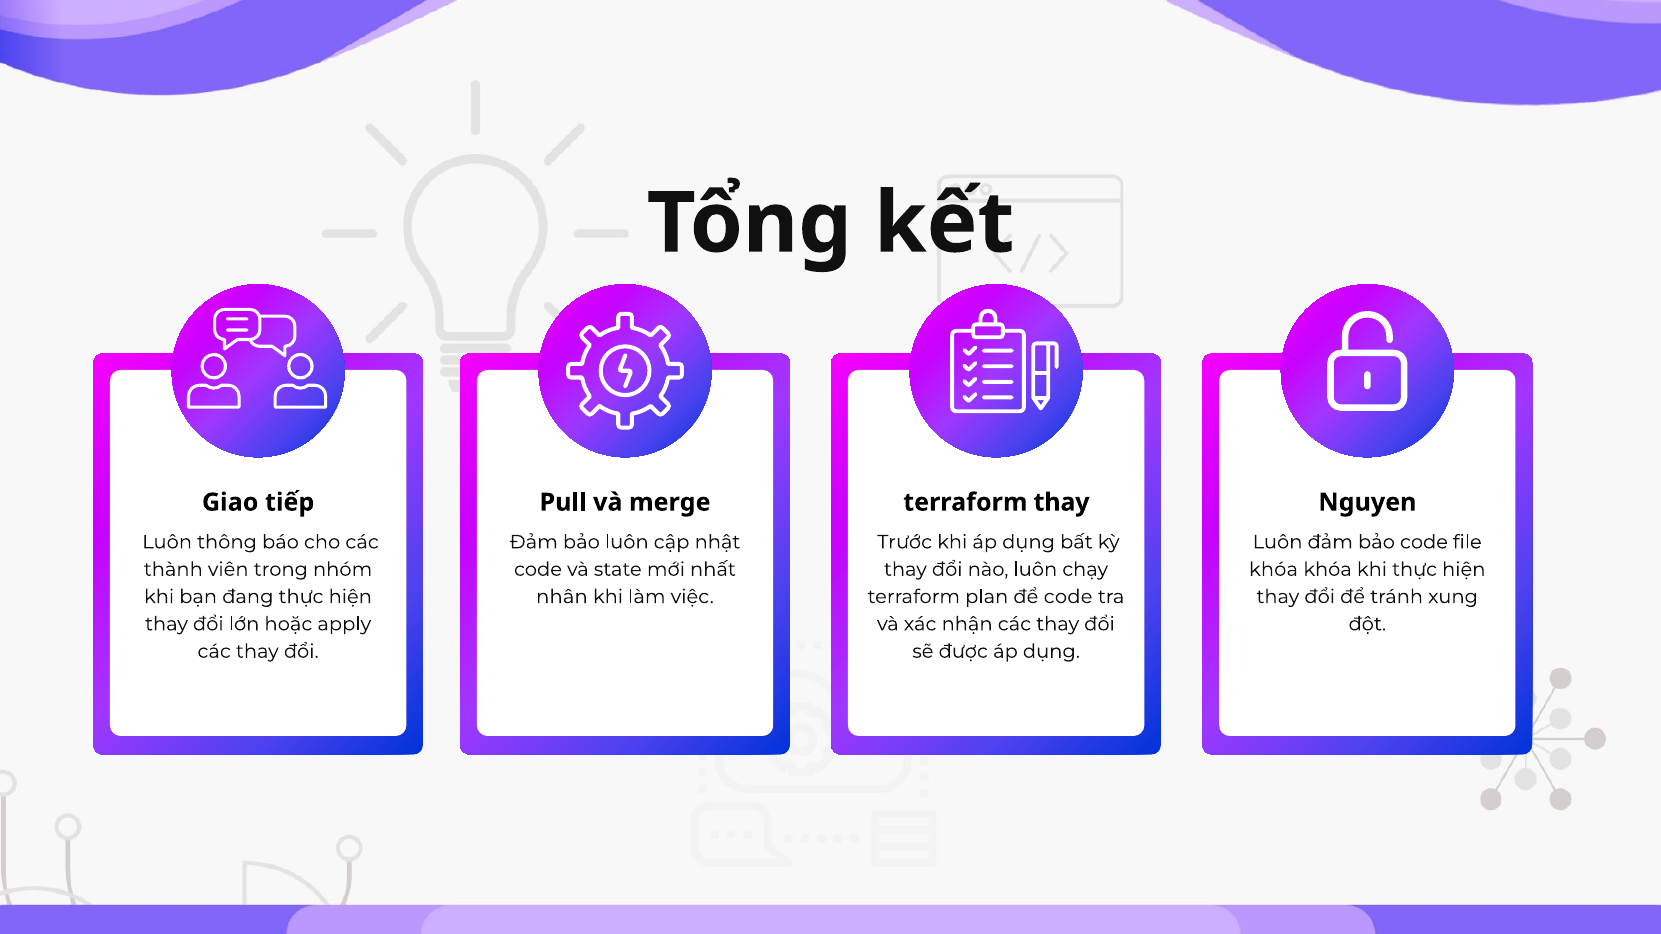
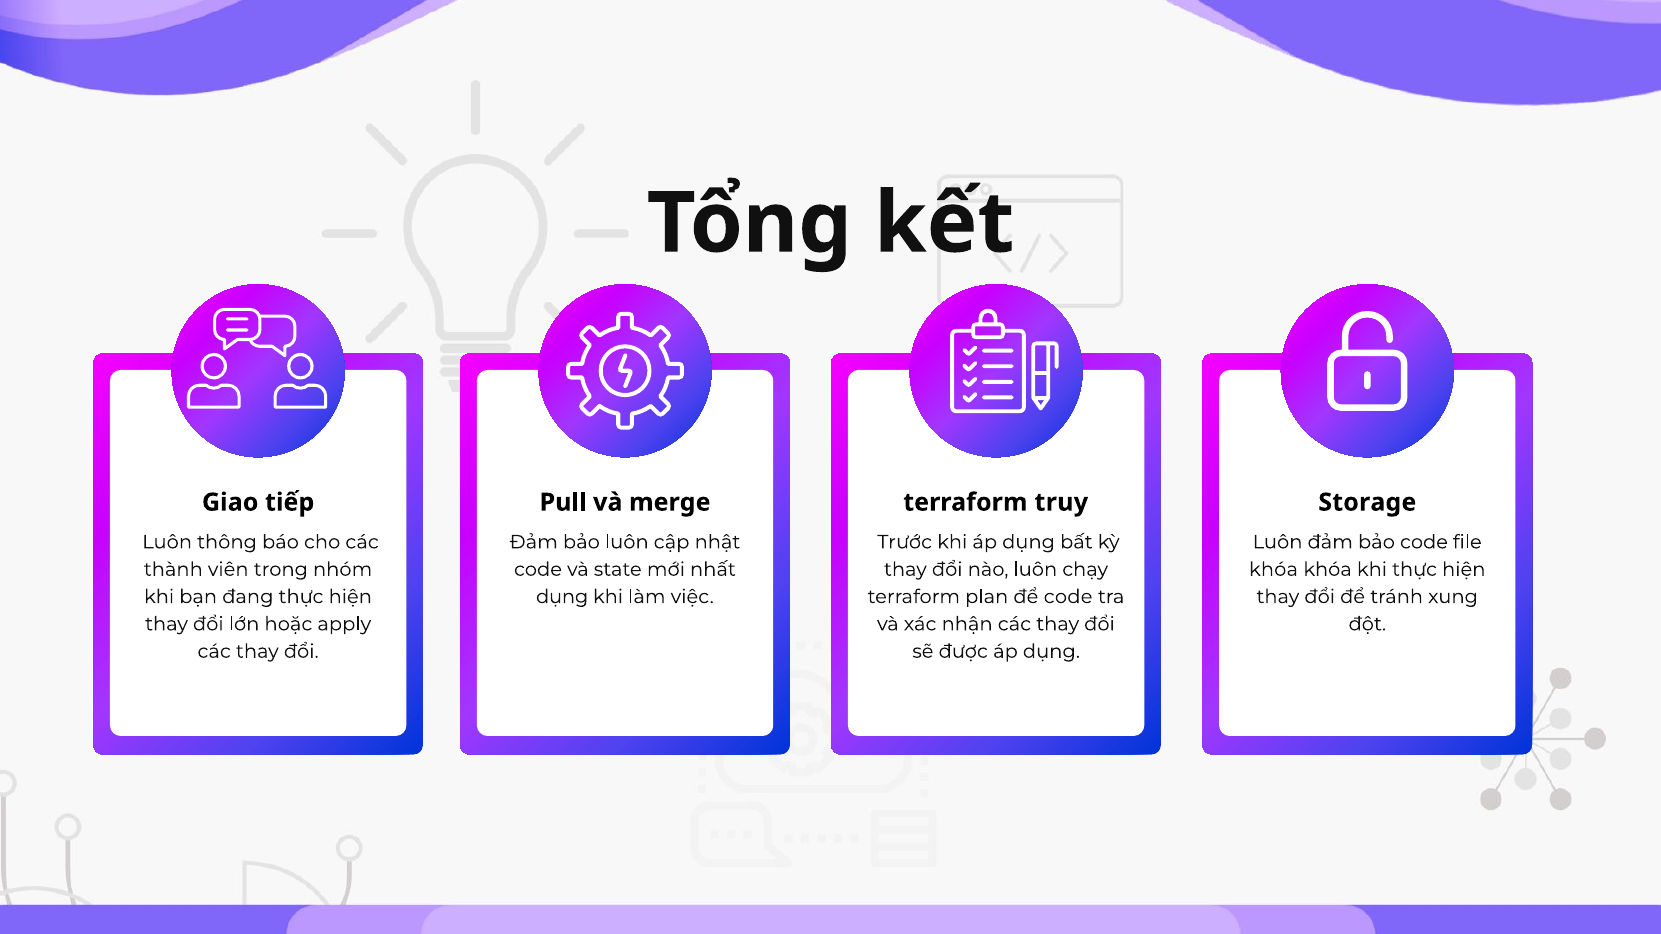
terraform thay: thay -> truy (1061, 502)
Nguyen: Nguyen -> Storage (1367, 502)
nhân: nhân -> dụng (562, 597)
